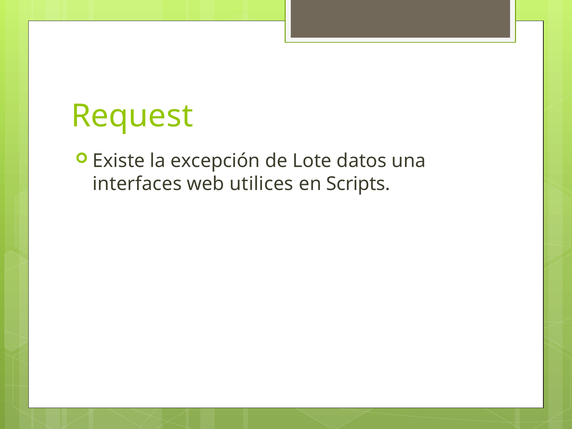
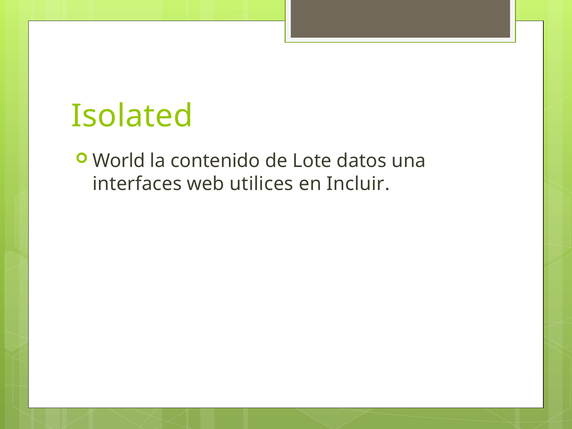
Request: Request -> Isolated (132, 116)
Existe: Existe -> World (119, 161)
excepción: excepción -> contenido (215, 161)
Scripts: Scripts -> Incluir (358, 184)
